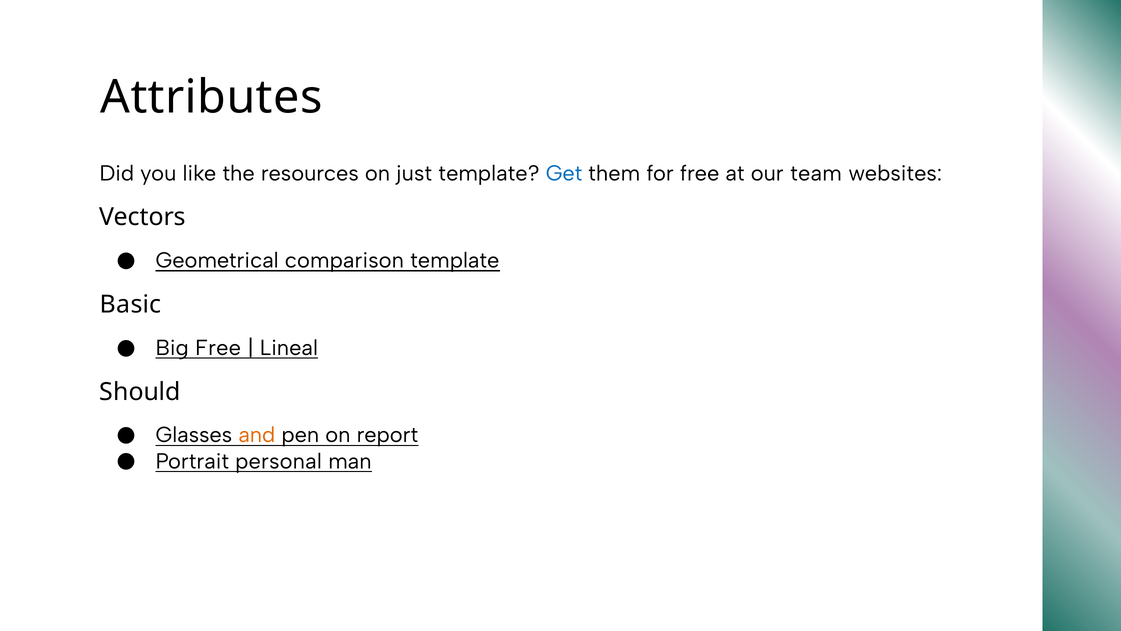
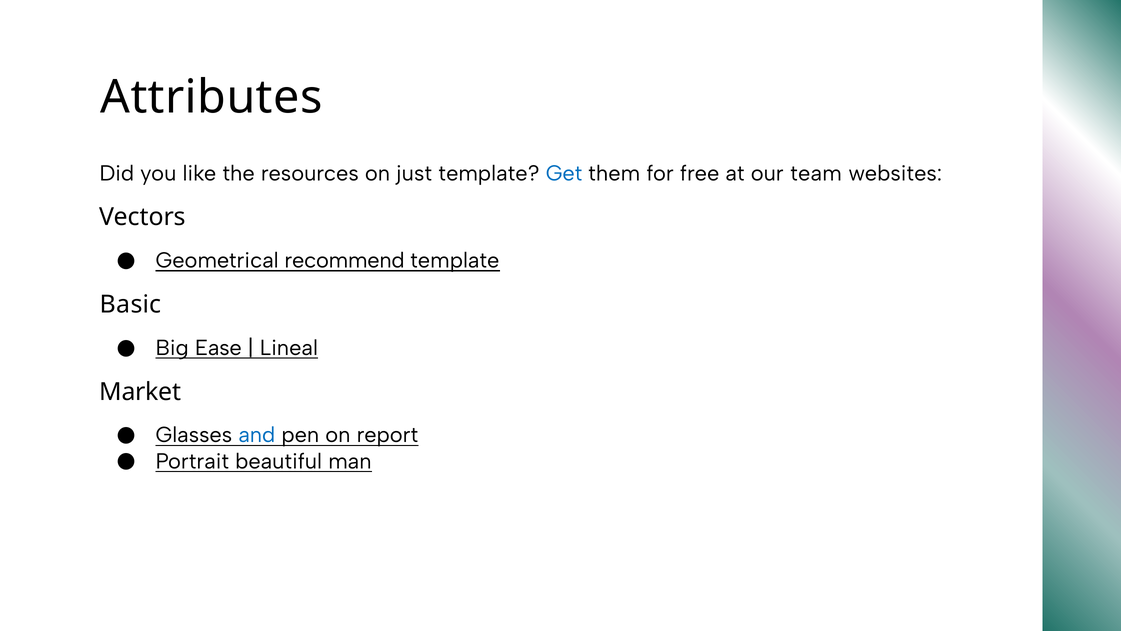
comparison: comparison -> recommend (345, 261)
Big Free: Free -> Ease (218, 348)
Should: Should -> Market (140, 392)
and colour: orange -> blue (257, 435)
personal: personal -> beautiful (279, 461)
